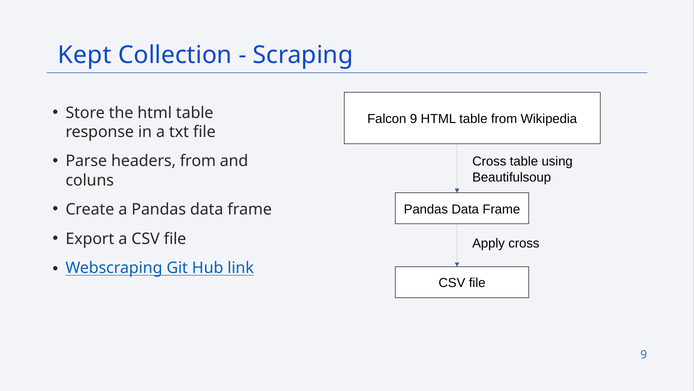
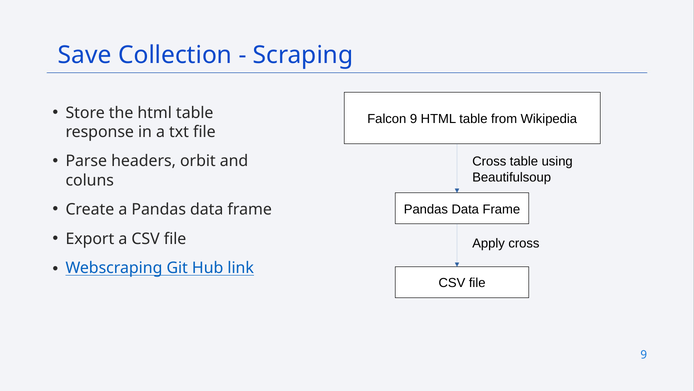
Kept: Kept -> Save (85, 55)
headers from: from -> orbit (198, 161)
